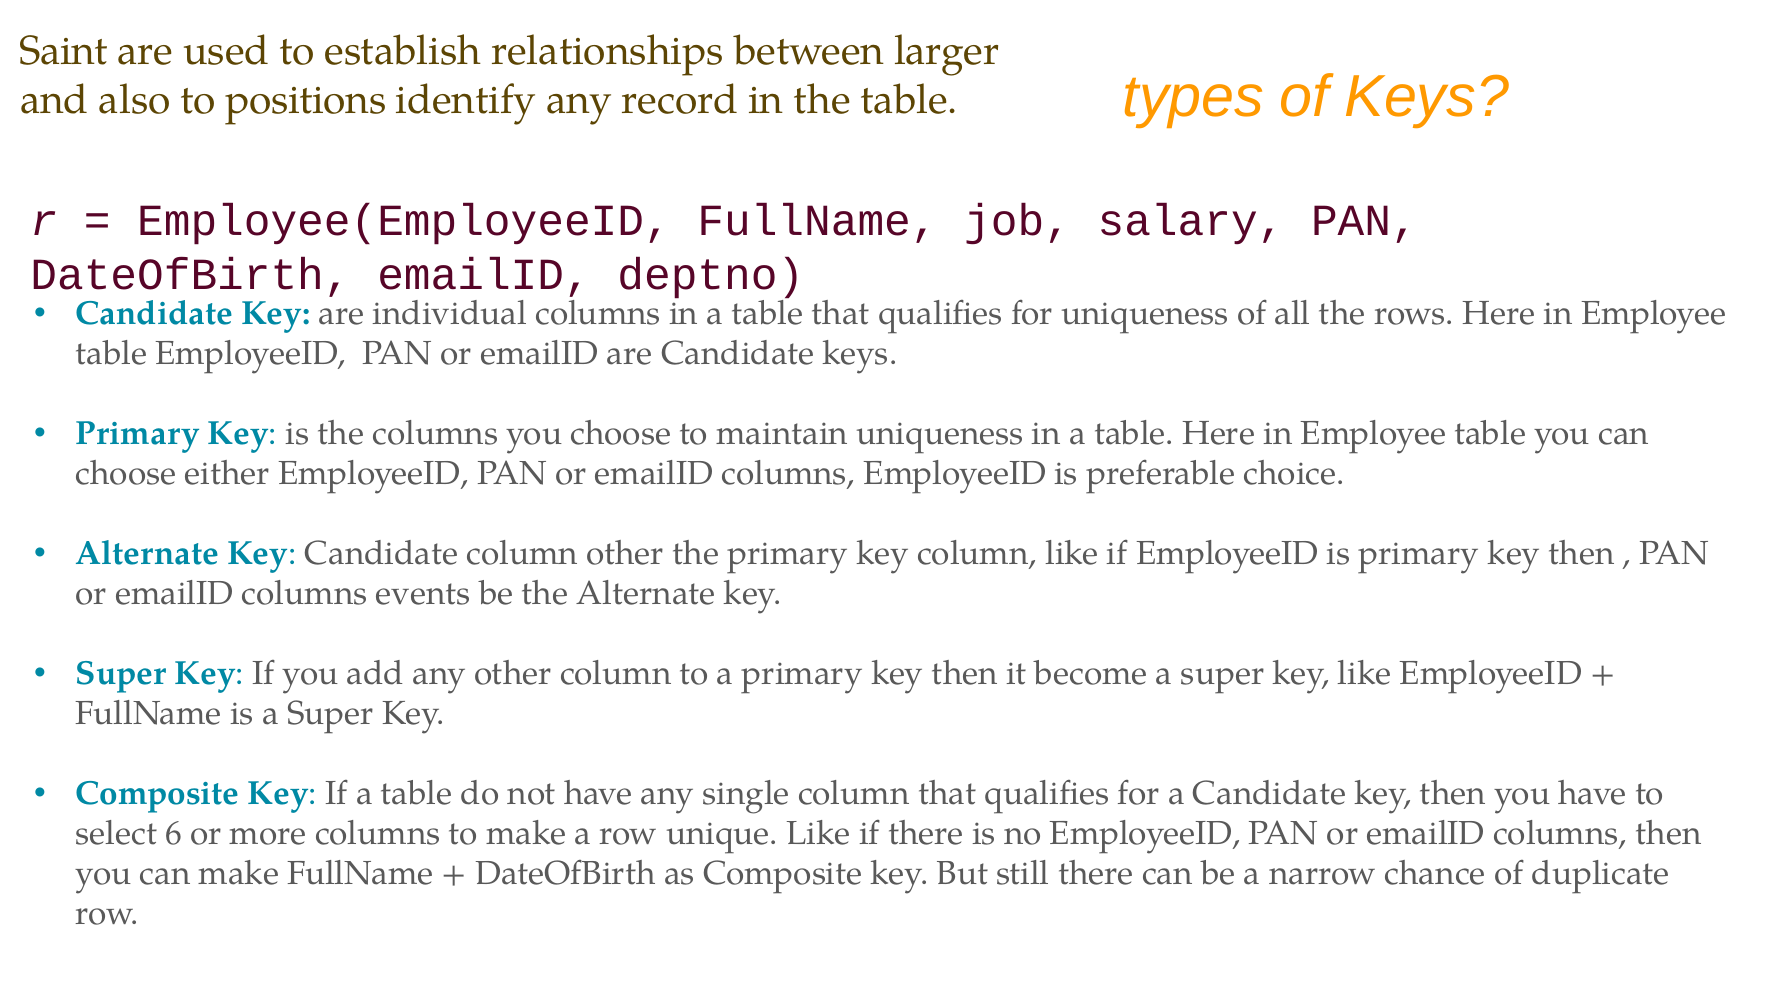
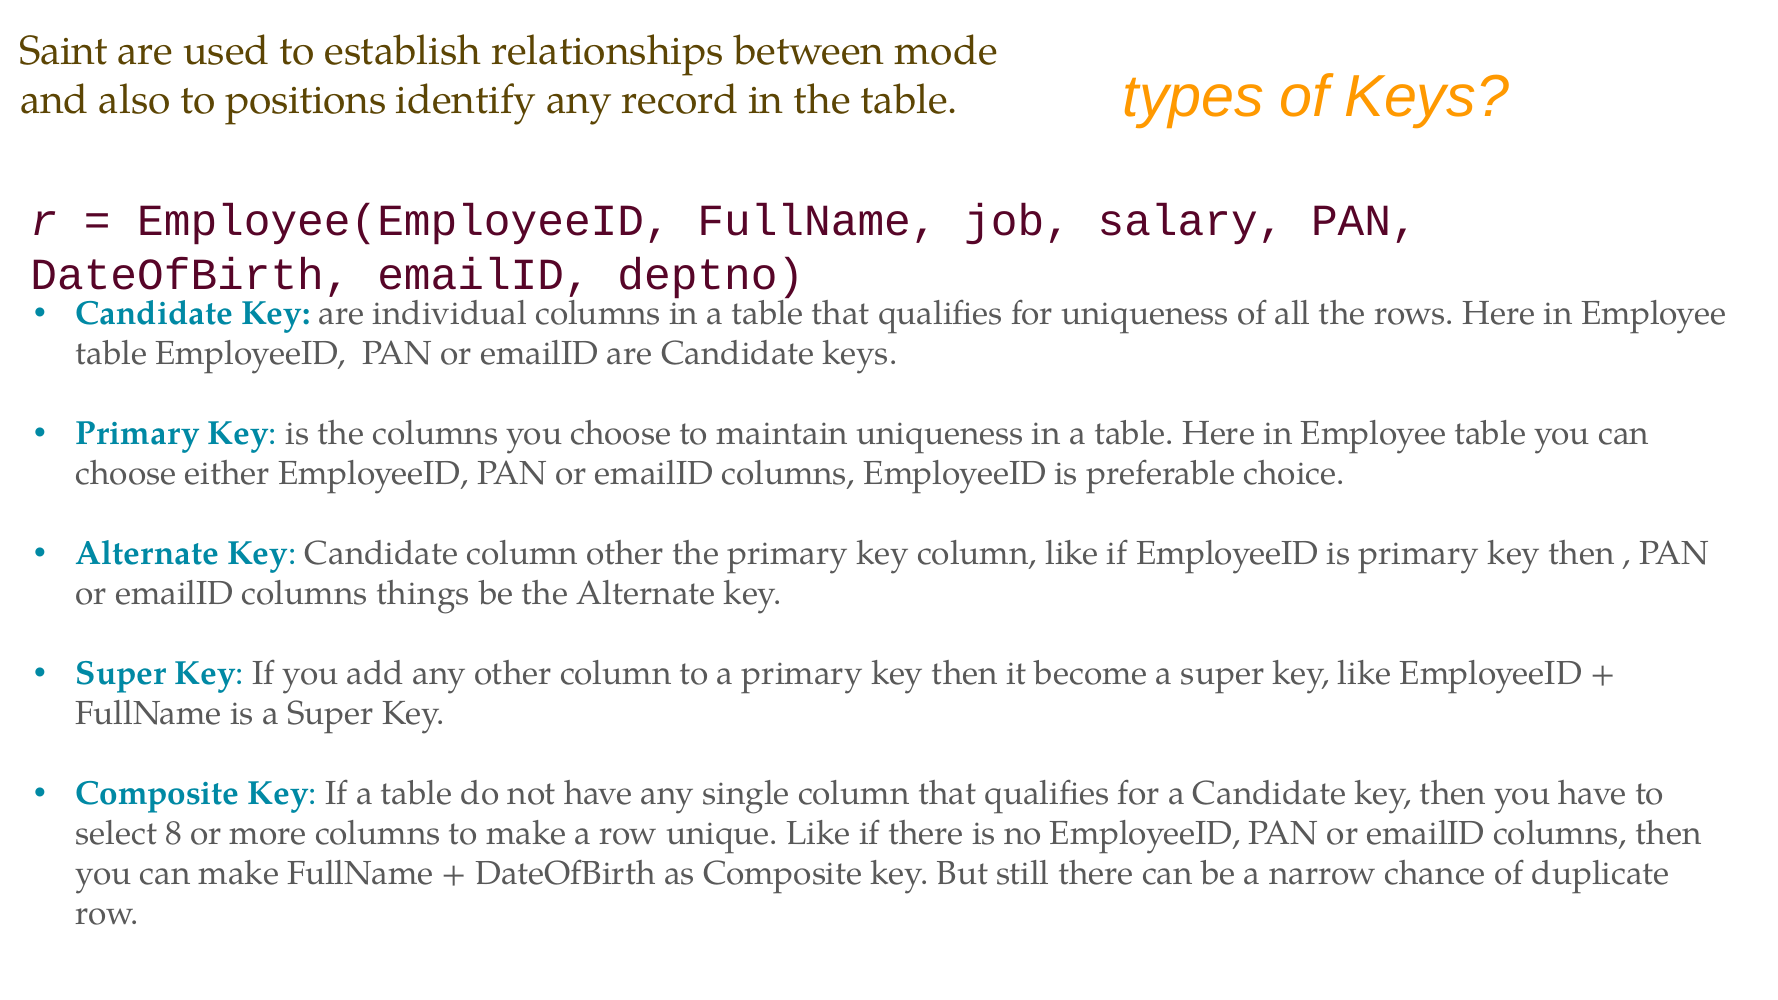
larger: larger -> mode (946, 51)
events: events -> things (423, 594)
6: 6 -> 8 (174, 834)
